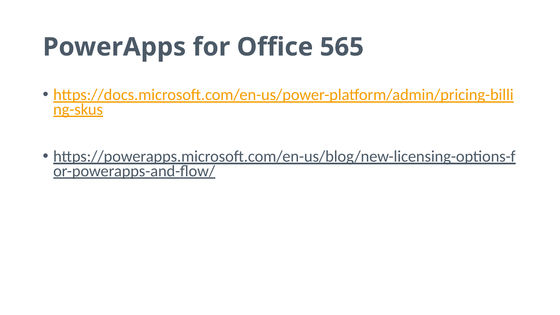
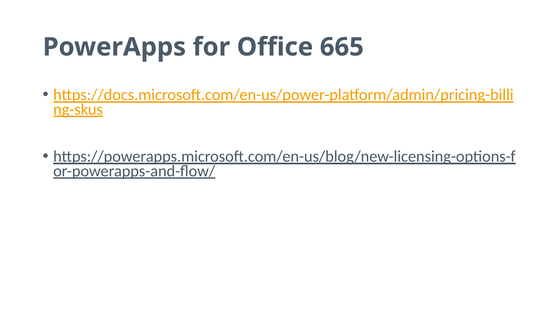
565: 565 -> 665 (342, 47)
